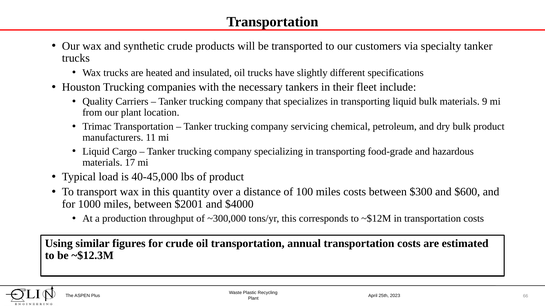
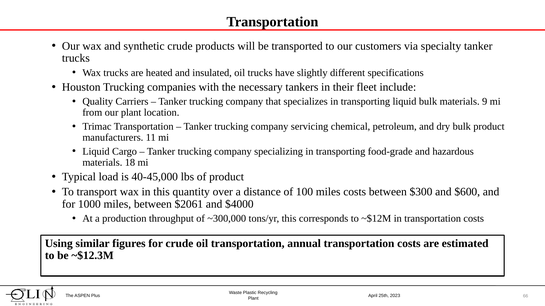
17: 17 -> 18 (130, 163)
$2001: $2001 -> $2061 (189, 205)
